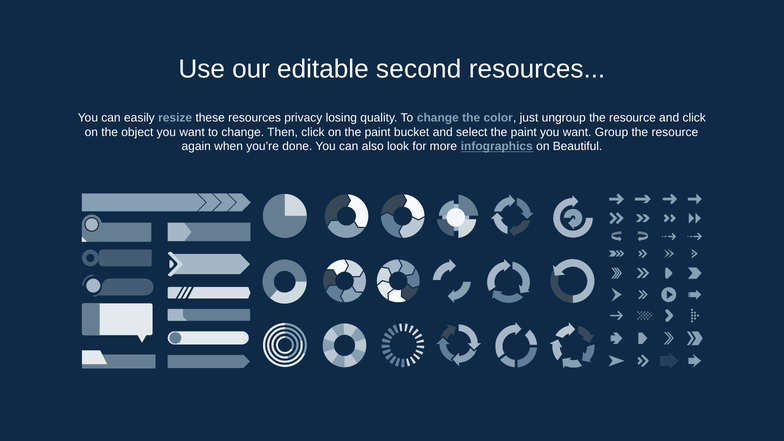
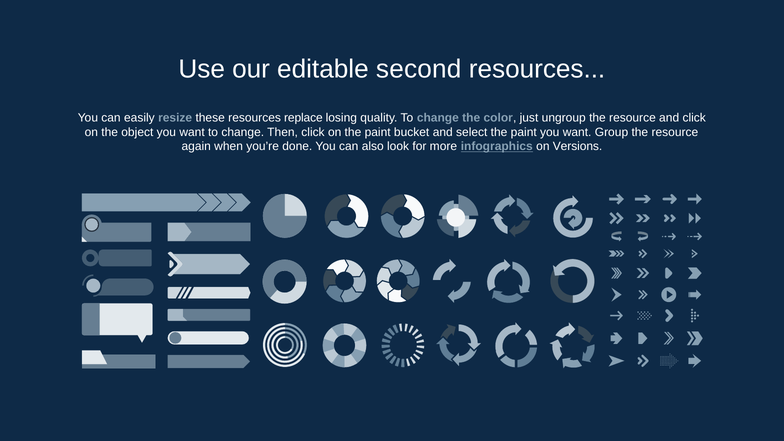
privacy: privacy -> replace (303, 118)
Beautiful: Beautiful -> Versions (578, 146)
